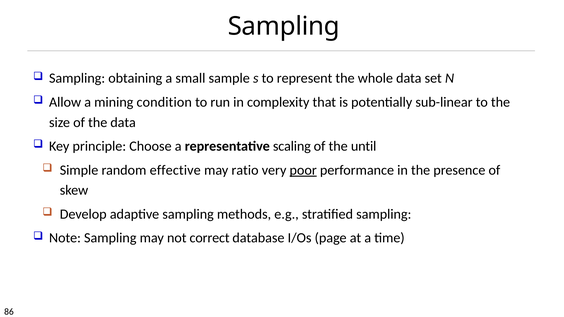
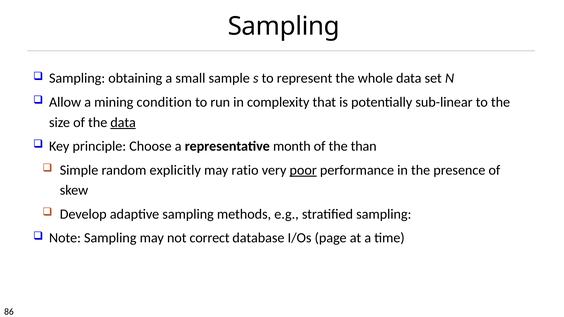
data underline: none -> present (123, 123)
scaling: scaling -> month (292, 146)
until: until -> than (364, 146)
effective: effective -> explicitly (175, 170)
